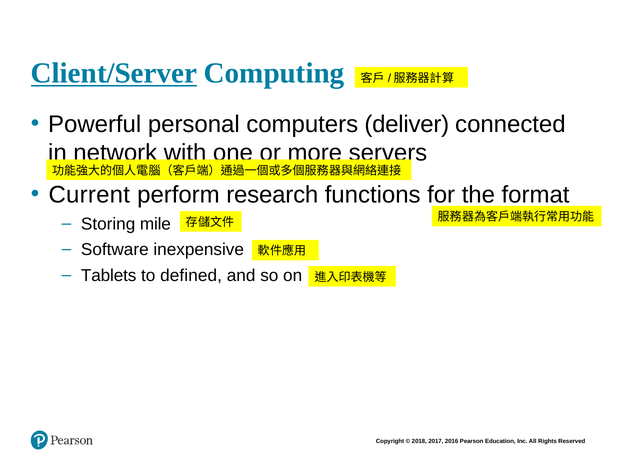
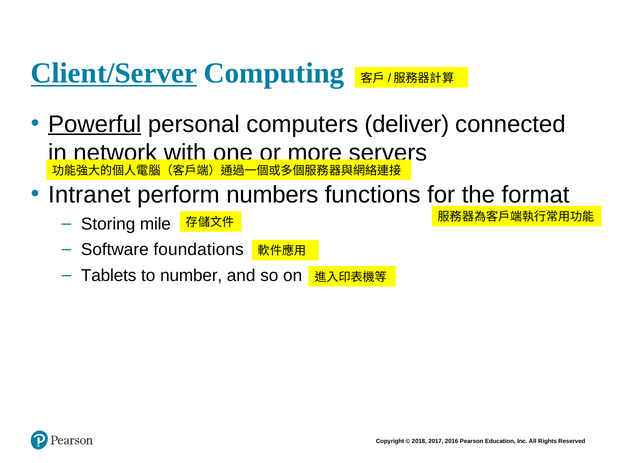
Powerful underline: none -> present (95, 124)
Current: Current -> Intranet (89, 195)
research: research -> numbers (272, 195)
inexpensive: inexpensive -> foundations (199, 250)
defined: defined -> number (191, 275)
